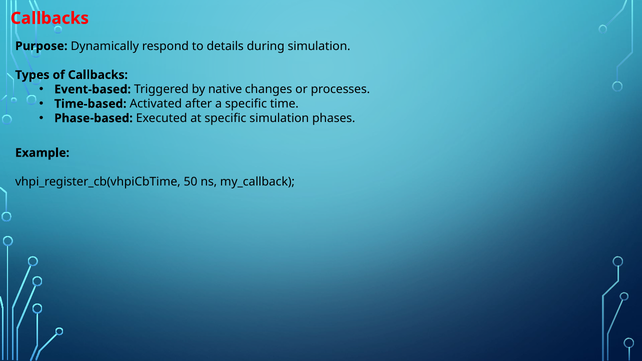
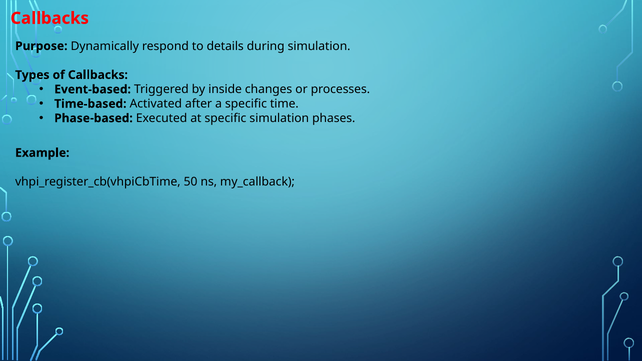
native: native -> inside (225, 89)
